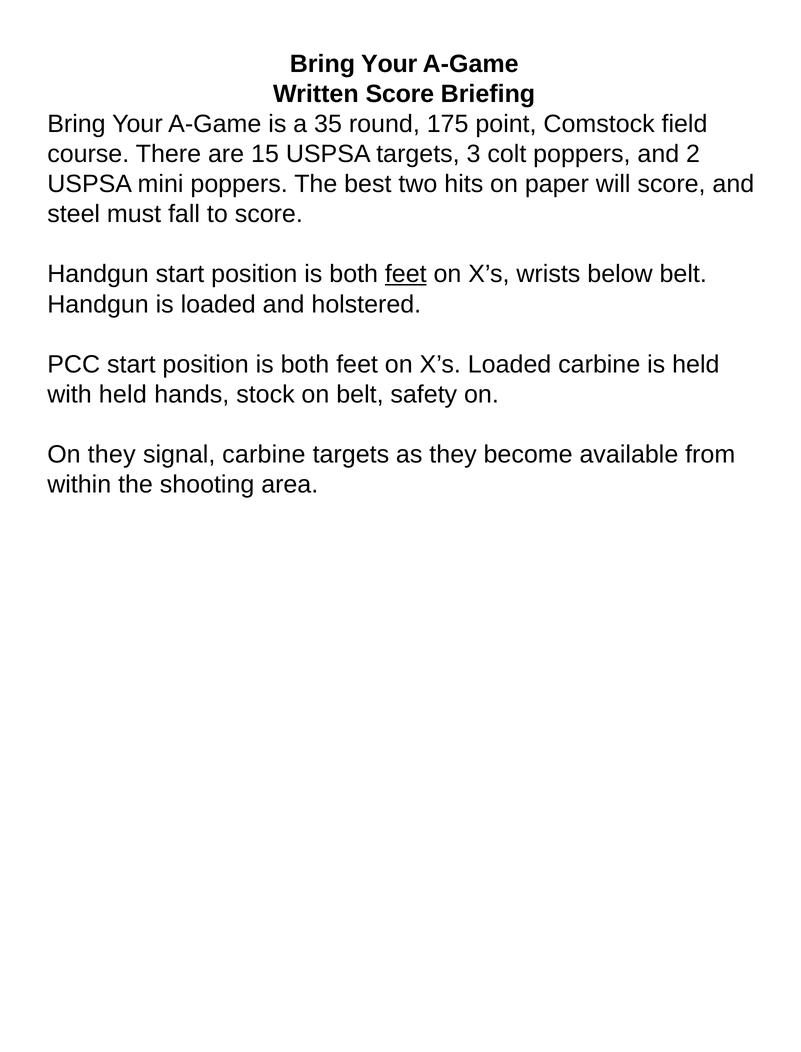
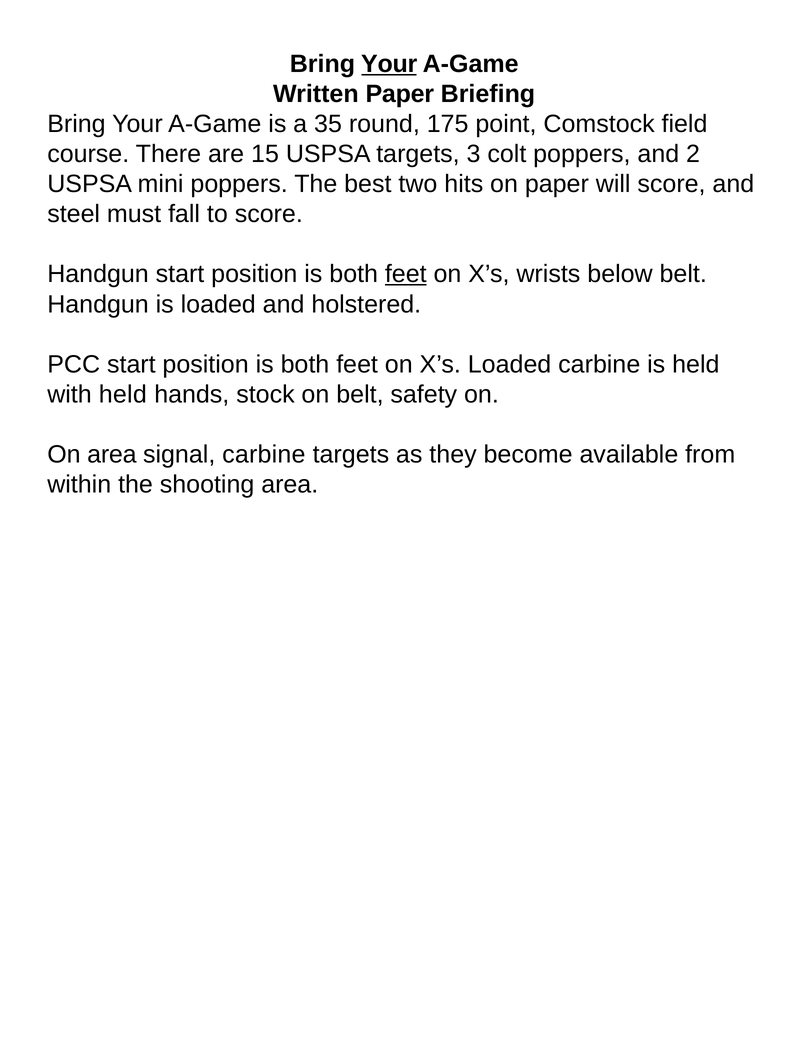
Your underline: none -> present (389, 64)
Written Score: Score -> Paper (400, 94)
On they: they -> area (112, 454)
